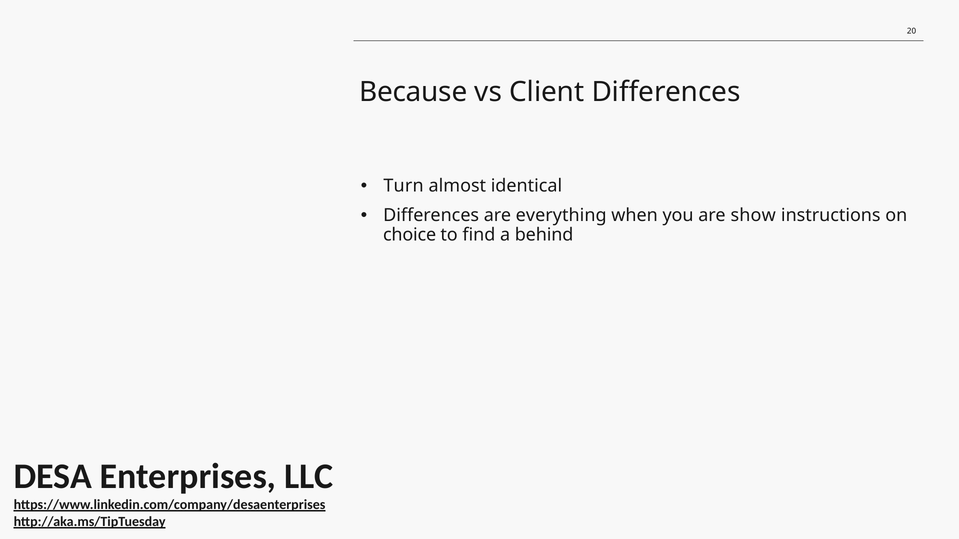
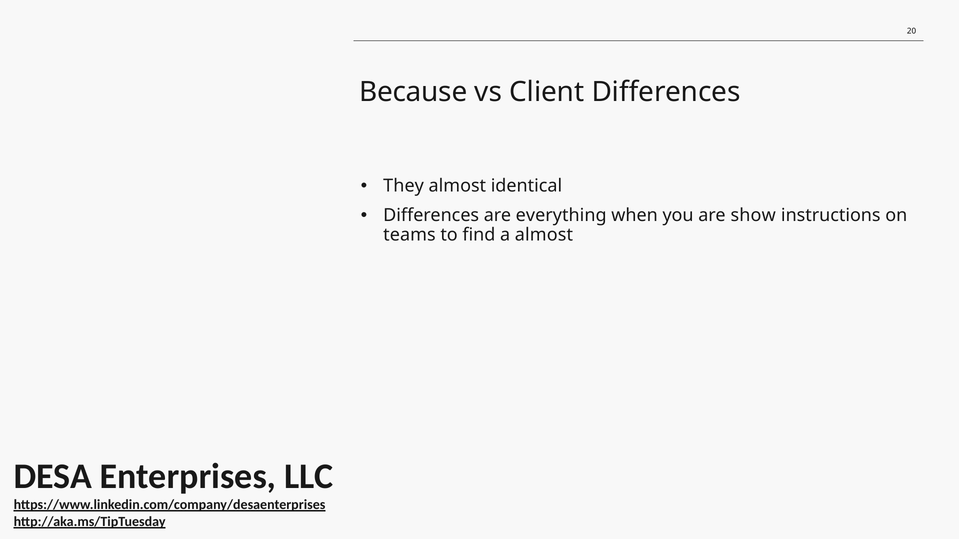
Turn: Turn -> They (404, 186)
choice: choice -> teams (409, 235)
a behind: behind -> almost (544, 235)
